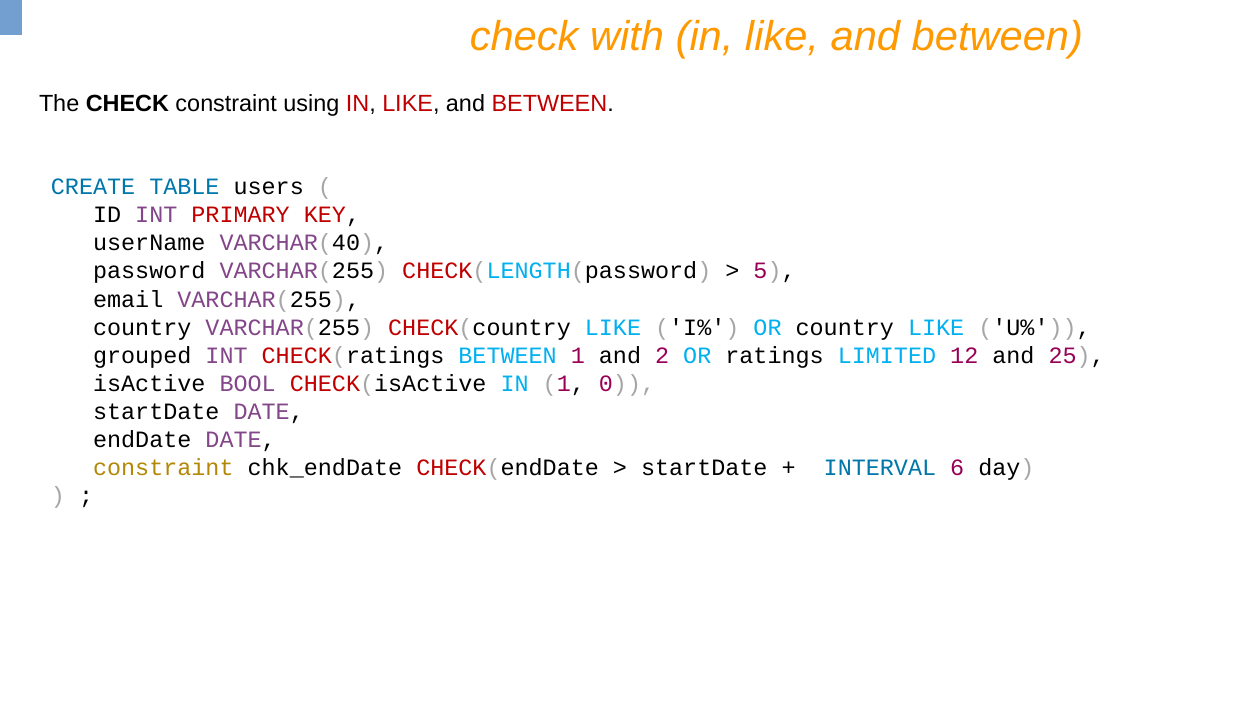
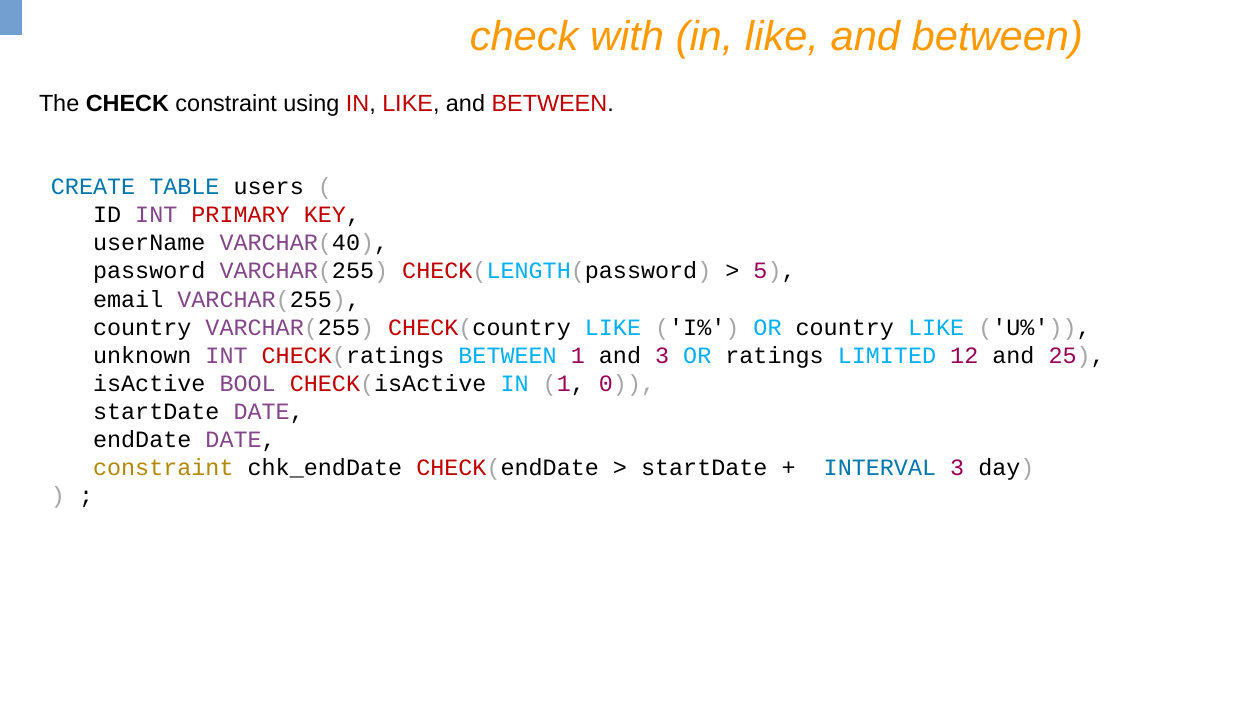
grouped: grouped -> unknown (142, 356)
and 2: 2 -> 3 (662, 356)
INTERVAL 6: 6 -> 3 (957, 468)
